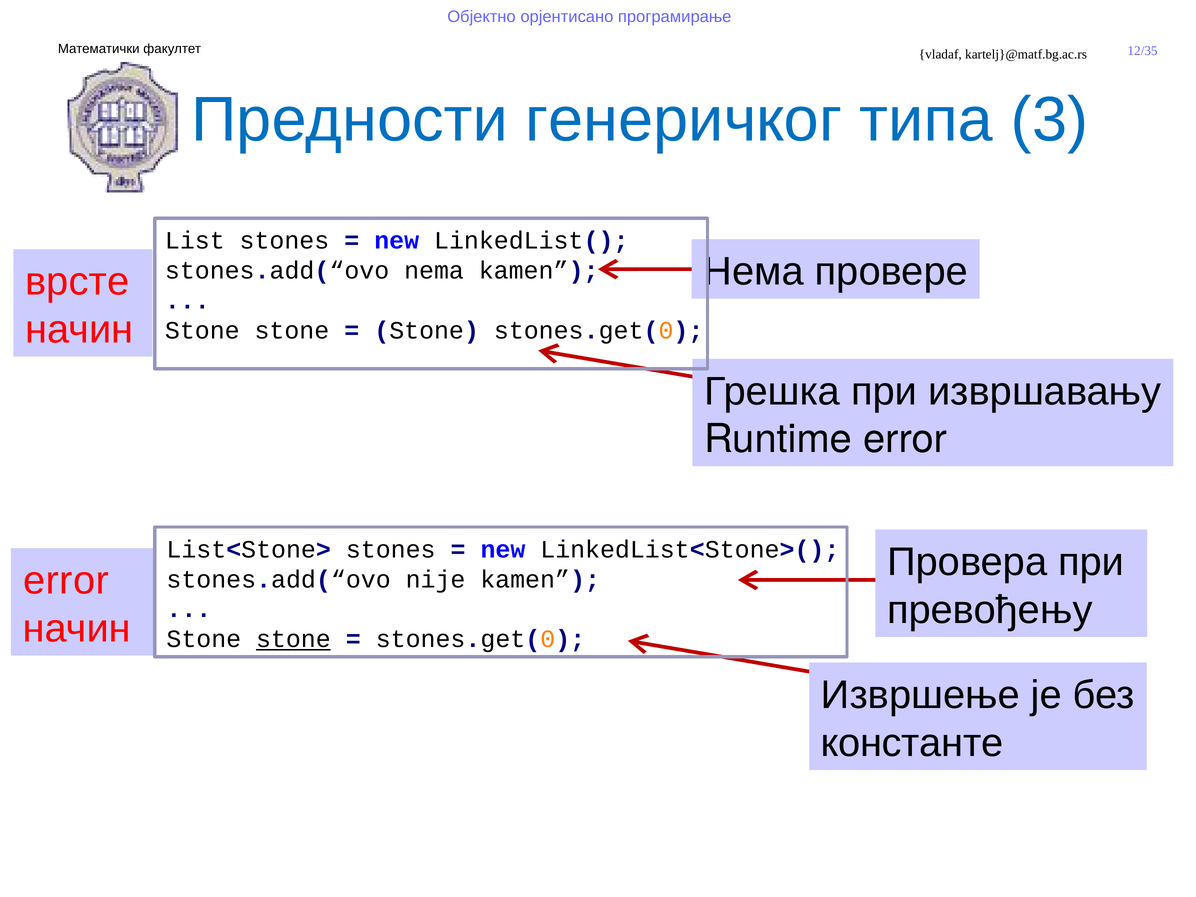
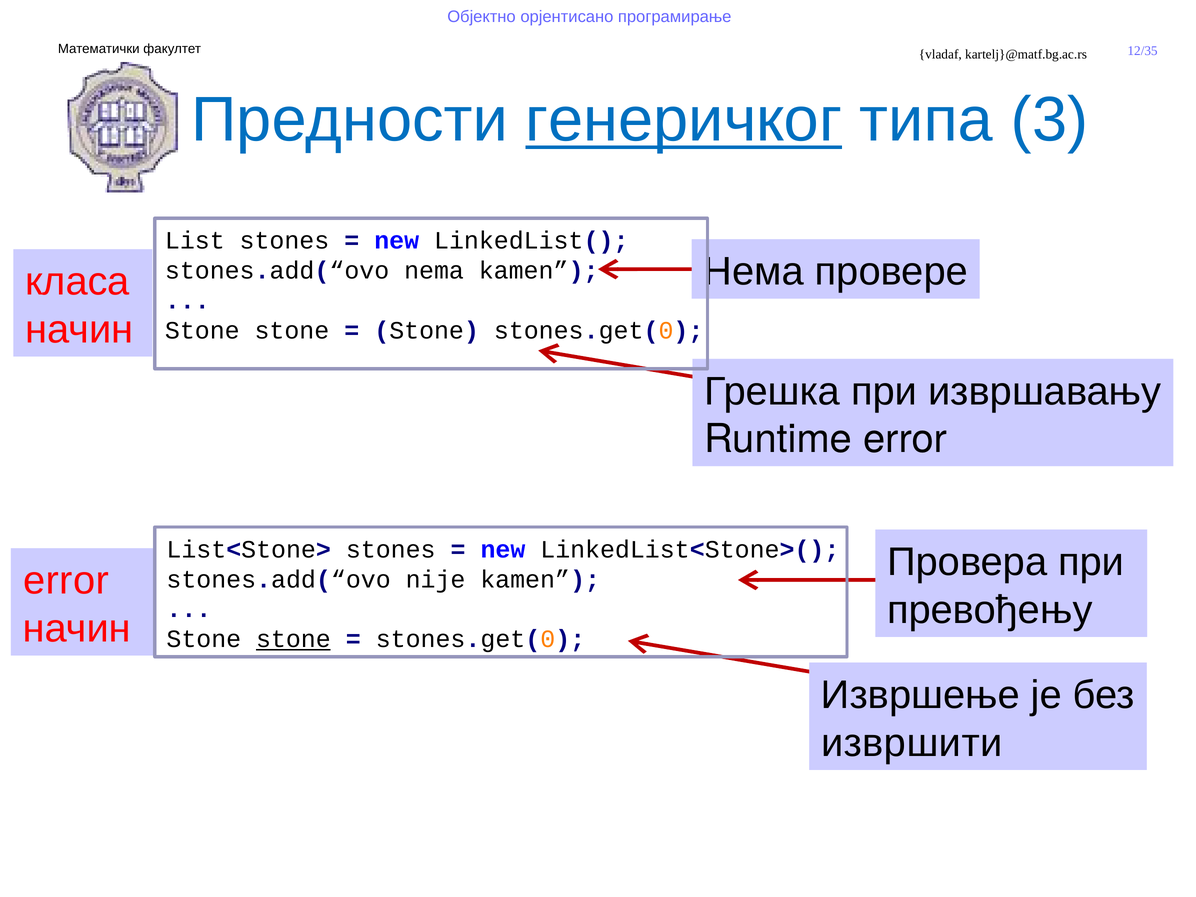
генеричког underline: none -> present (684, 120)
врсте: врсте -> класа (77, 282)
константе: константе -> извршити (912, 743)
